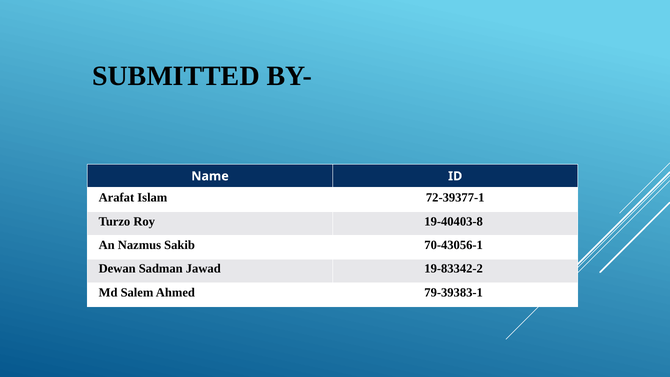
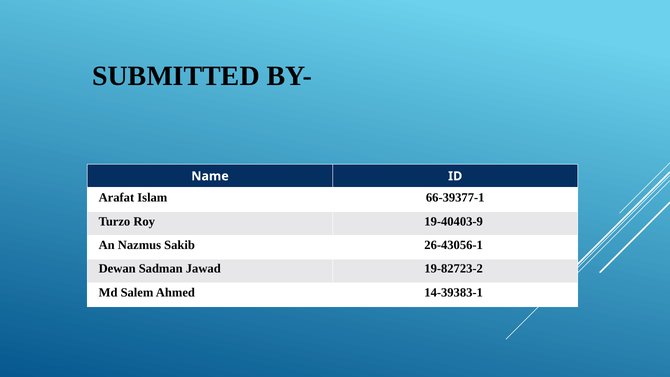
72-39377-1: 72-39377-1 -> 66-39377-1 (455, 198)
19-40403-8: 19-40403-8 -> 19-40403-9 (454, 221)
70-43056-1: 70-43056-1 -> 26-43056-1 (454, 245)
19-83342-2: 19-83342-2 -> 19-82723-2 (454, 269)
79-39383-1: 79-39383-1 -> 14-39383-1 (454, 292)
